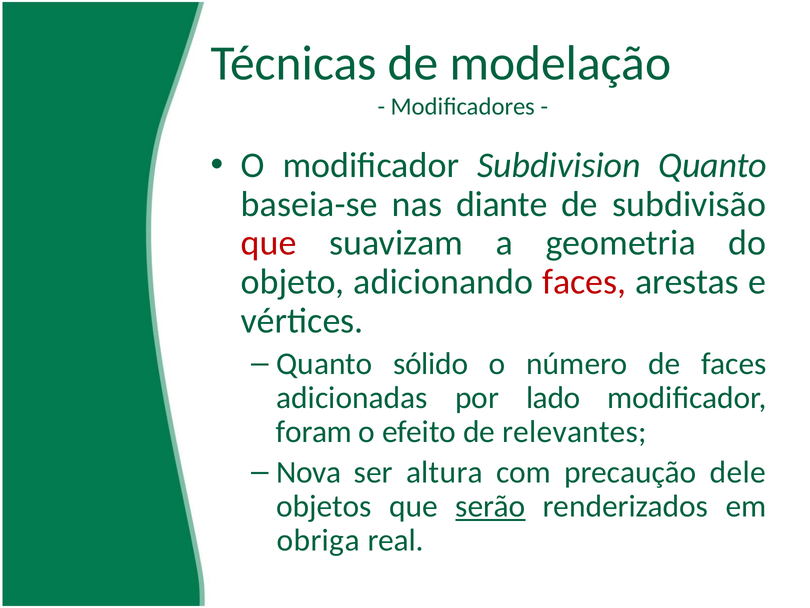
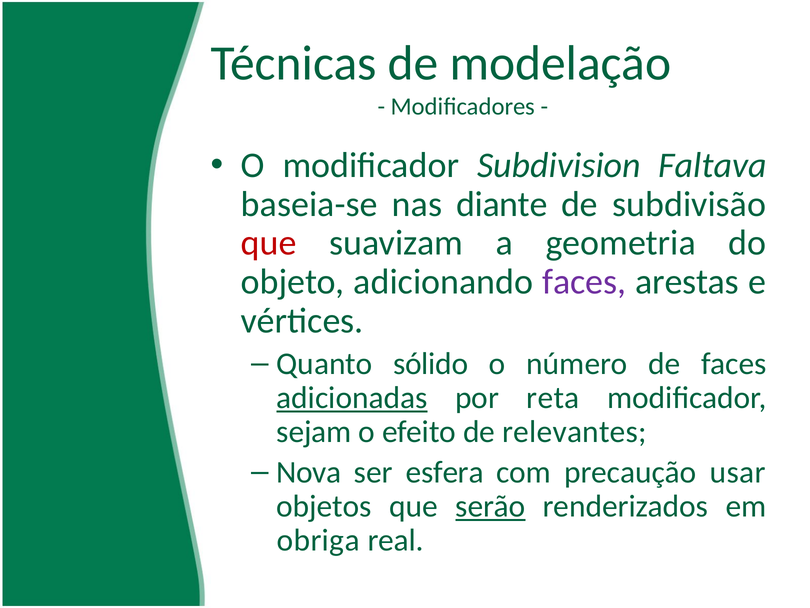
Subdivision Quanto: Quanto -> Faltava (713, 165)
faces colour: red -> purple (584, 282)
adicionadas underline: none -> present (352, 398)
lado: lado -> reta (553, 398)
foram: foram -> sejam (314, 432)
altura: altura -> esfera (445, 472)
dele: dele -> usar (738, 472)
